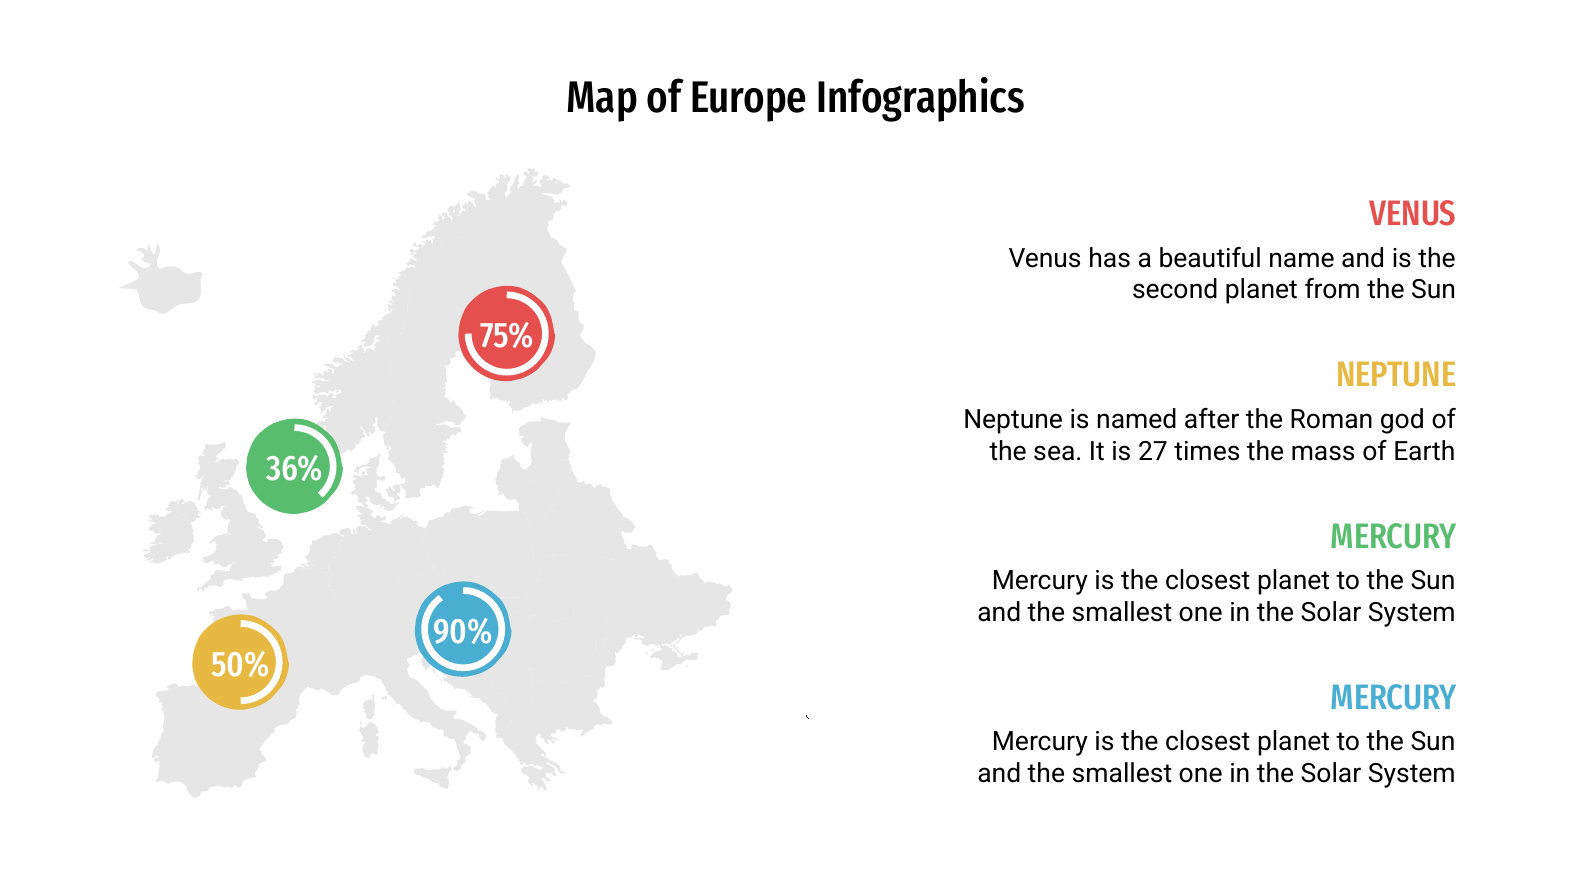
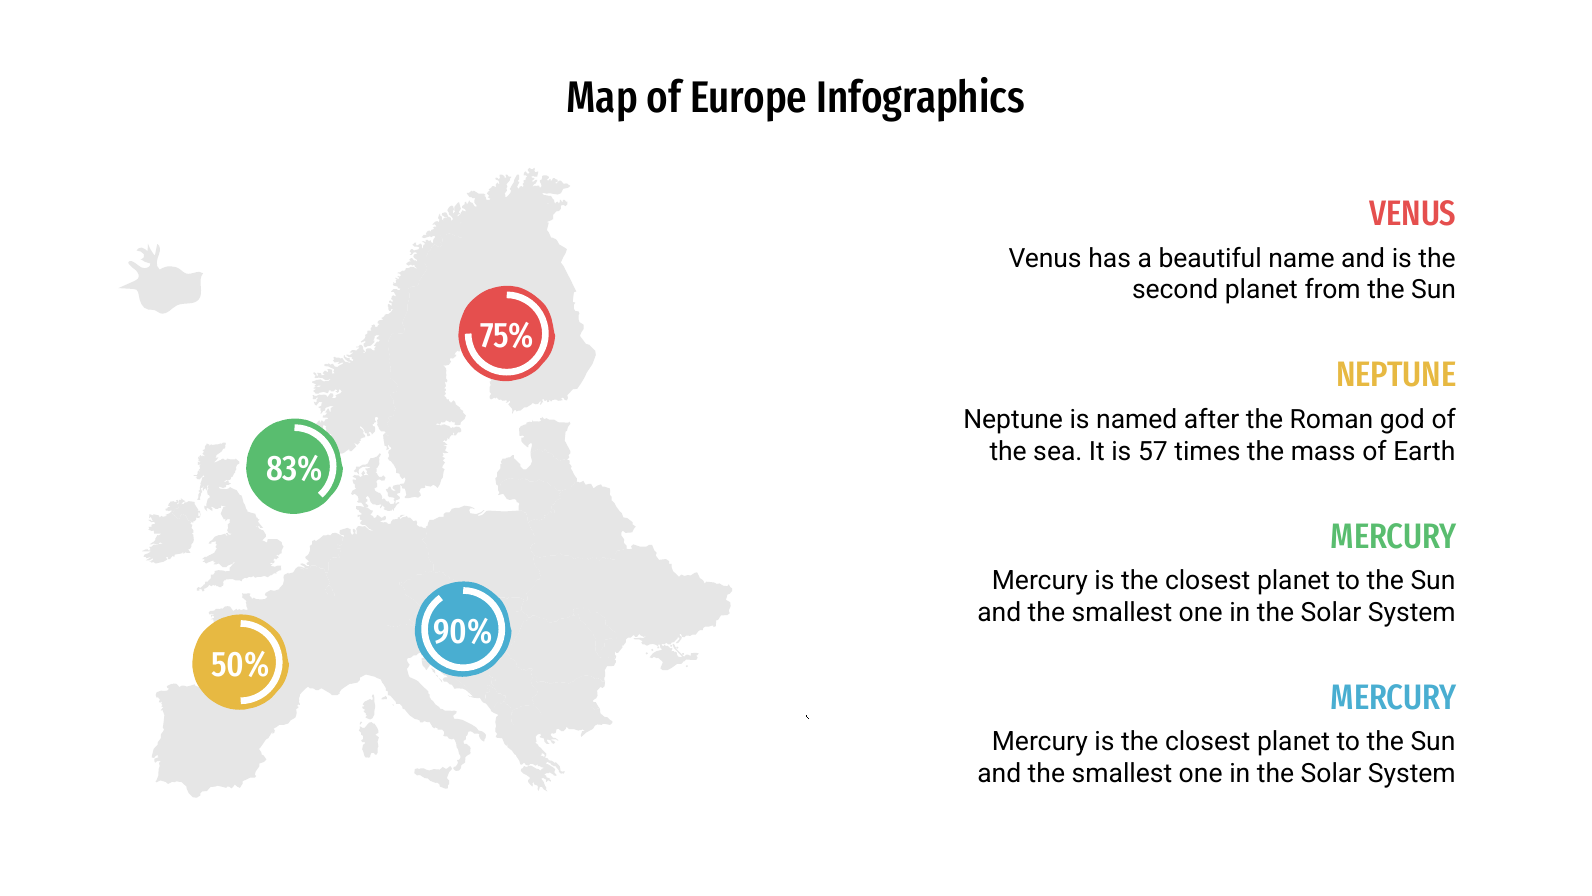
27: 27 -> 57 (1153, 451)
36%: 36% -> 83% (295, 468)
